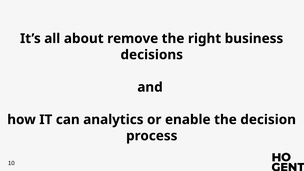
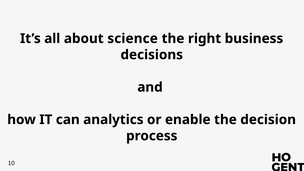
remove: remove -> science (133, 39)
